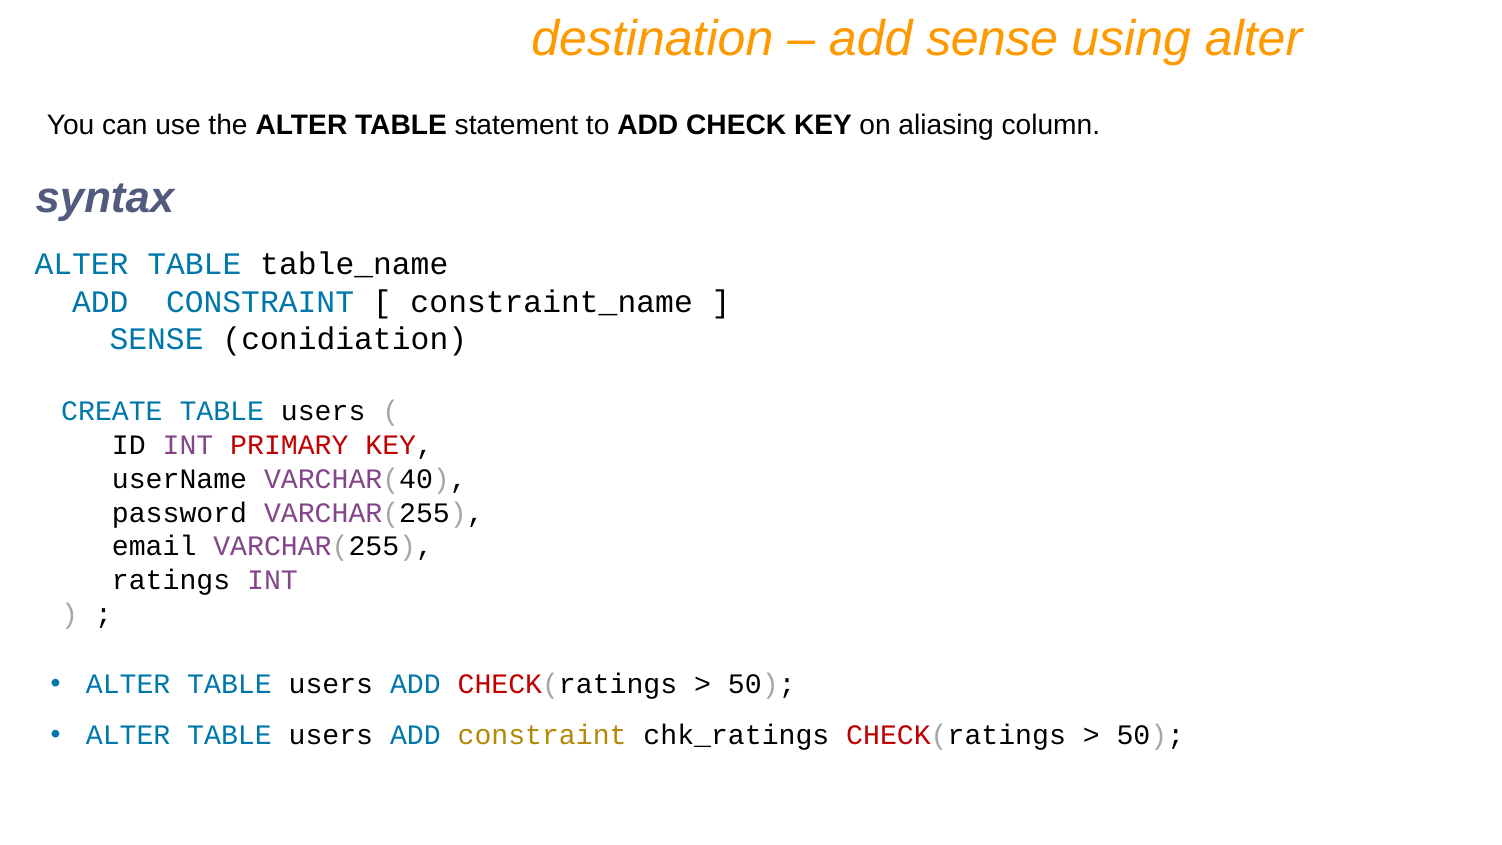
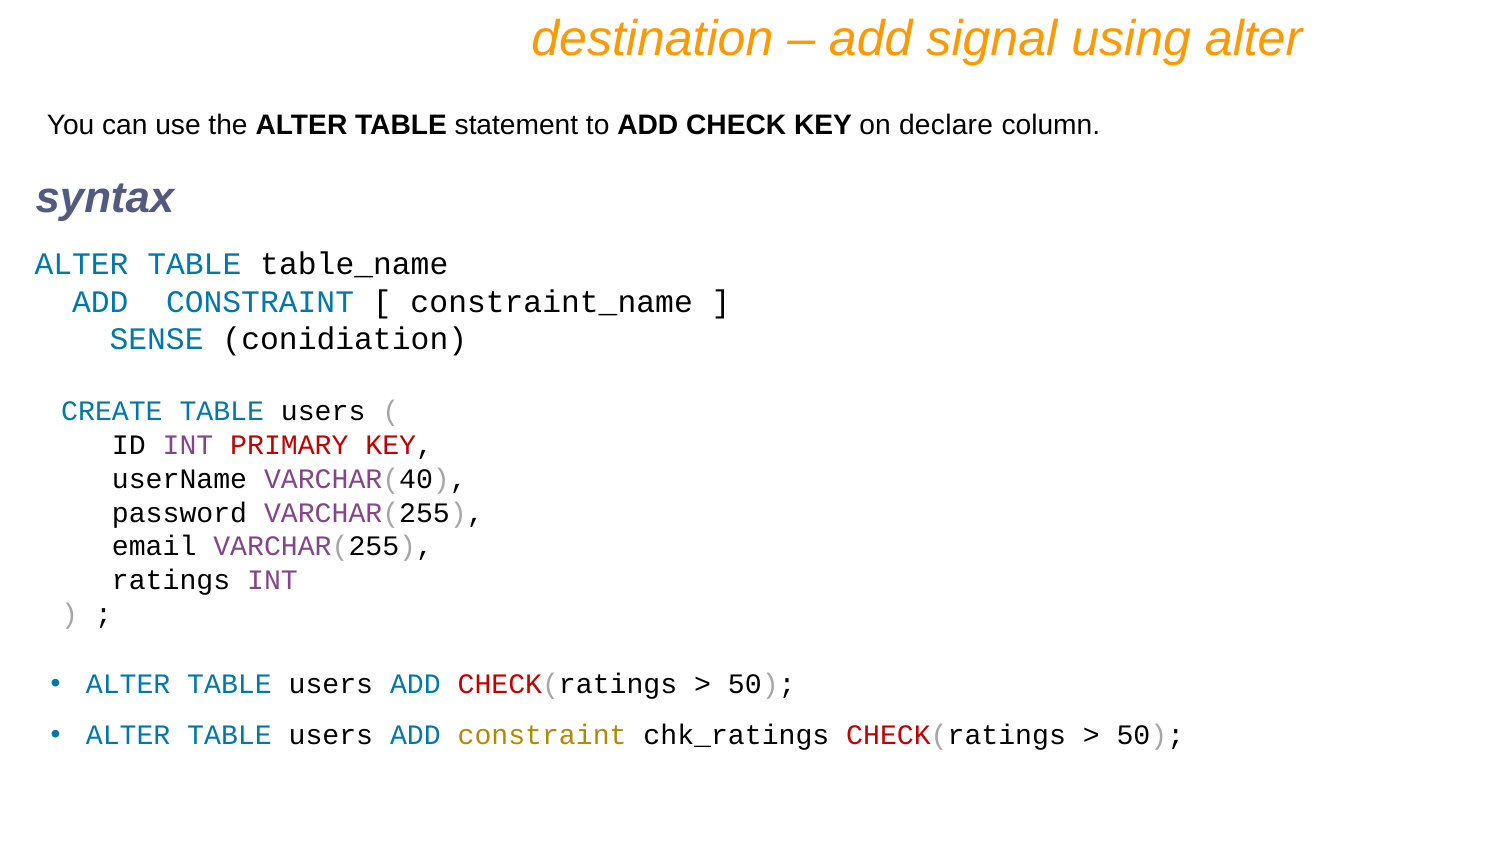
add sense: sense -> signal (992, 39)
aliasing: aliasing -> declare (946, 125)
